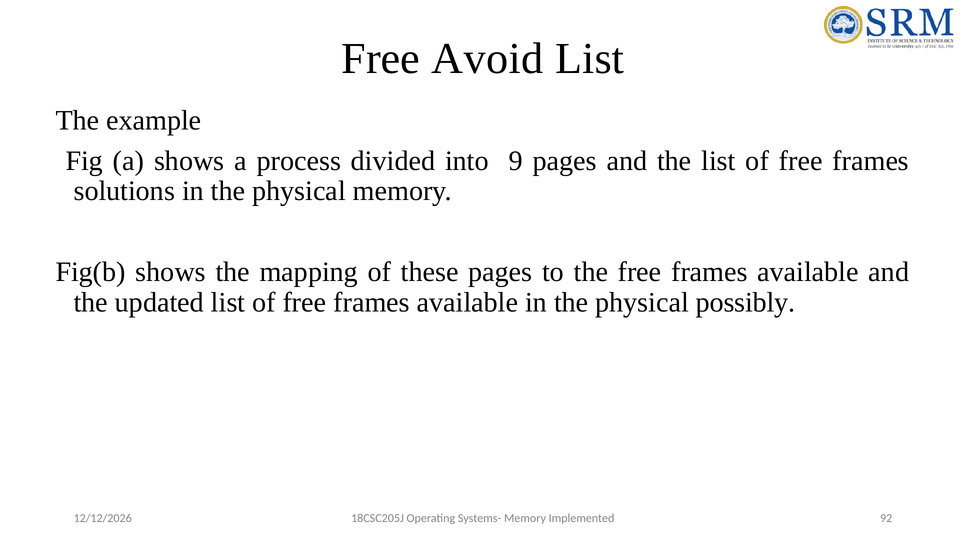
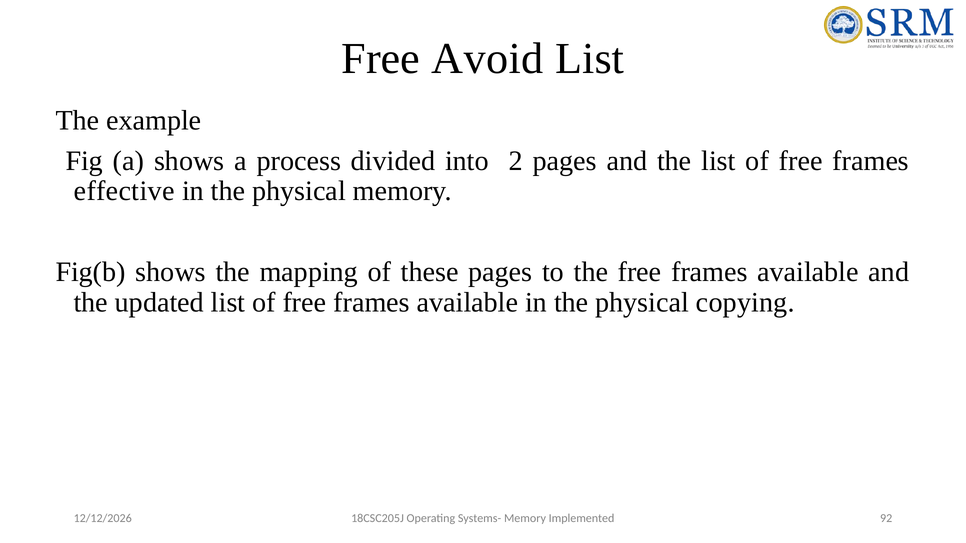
9: 9 -> 2 (516, 161)
solutions: solutions -> effective (124, 191)
possibly: possibly -> copying (745, 303)
